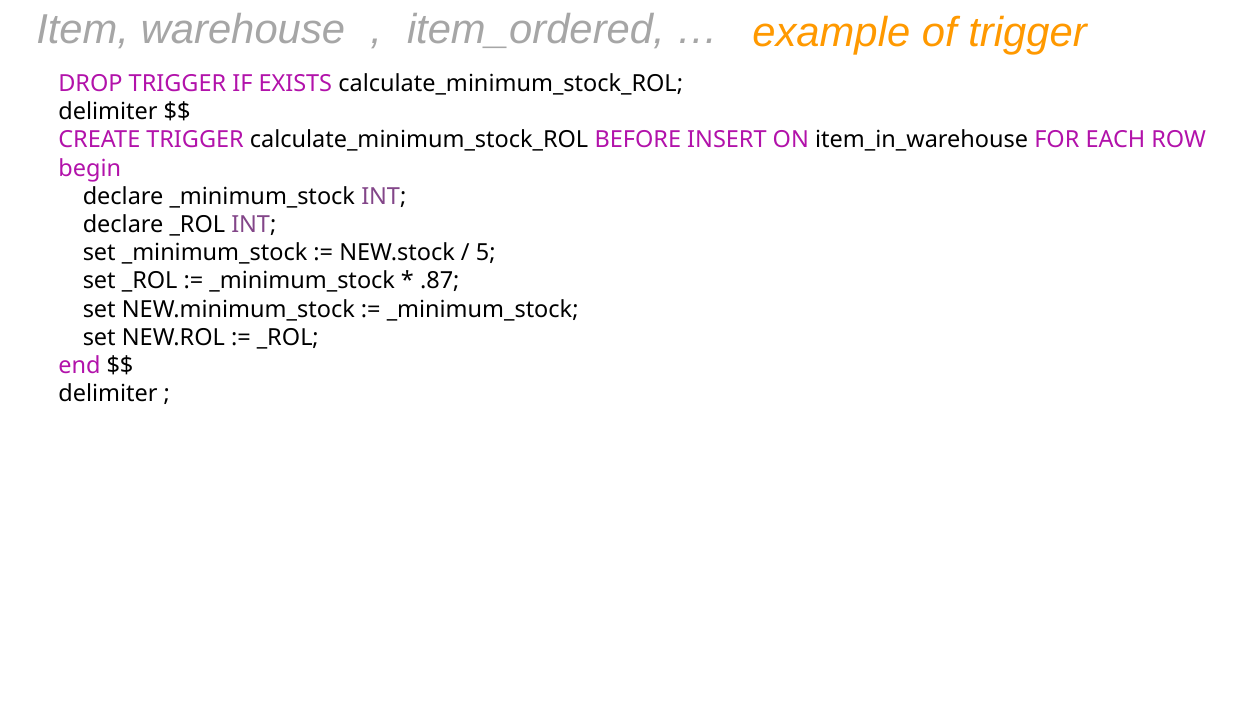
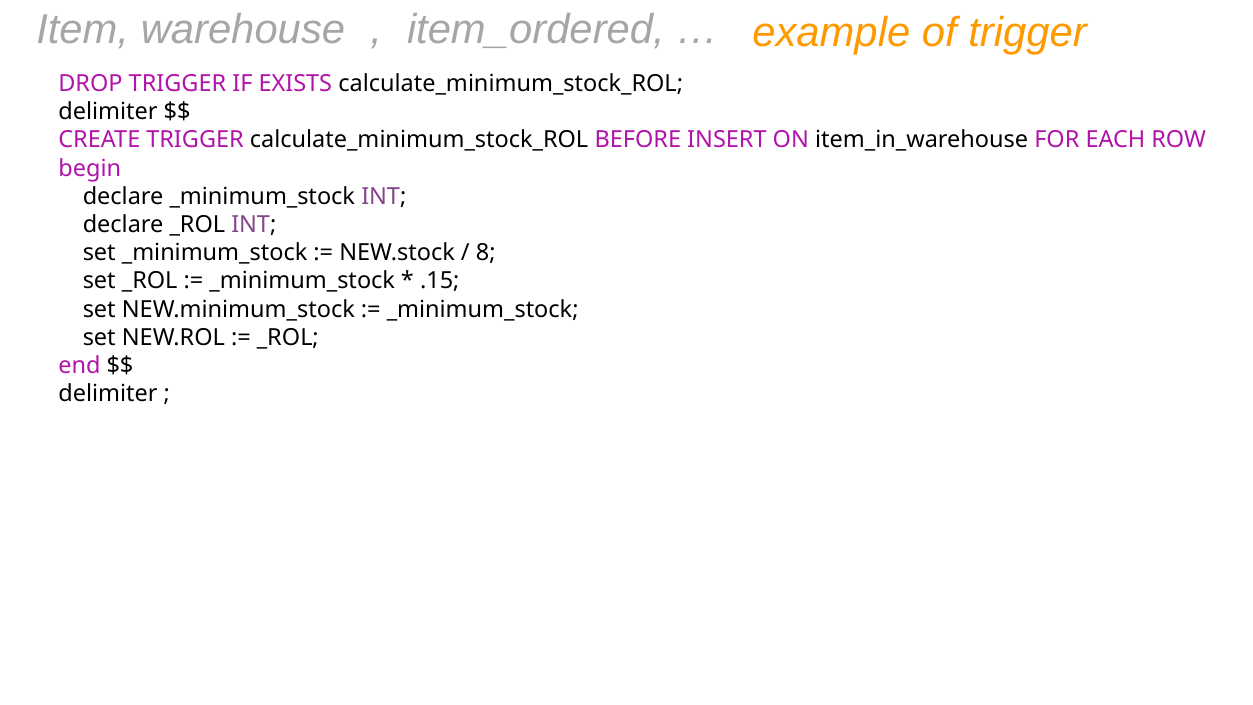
5: 5 -> 8 (486, 253)
.87: .87 -> .15 (440, 281)
